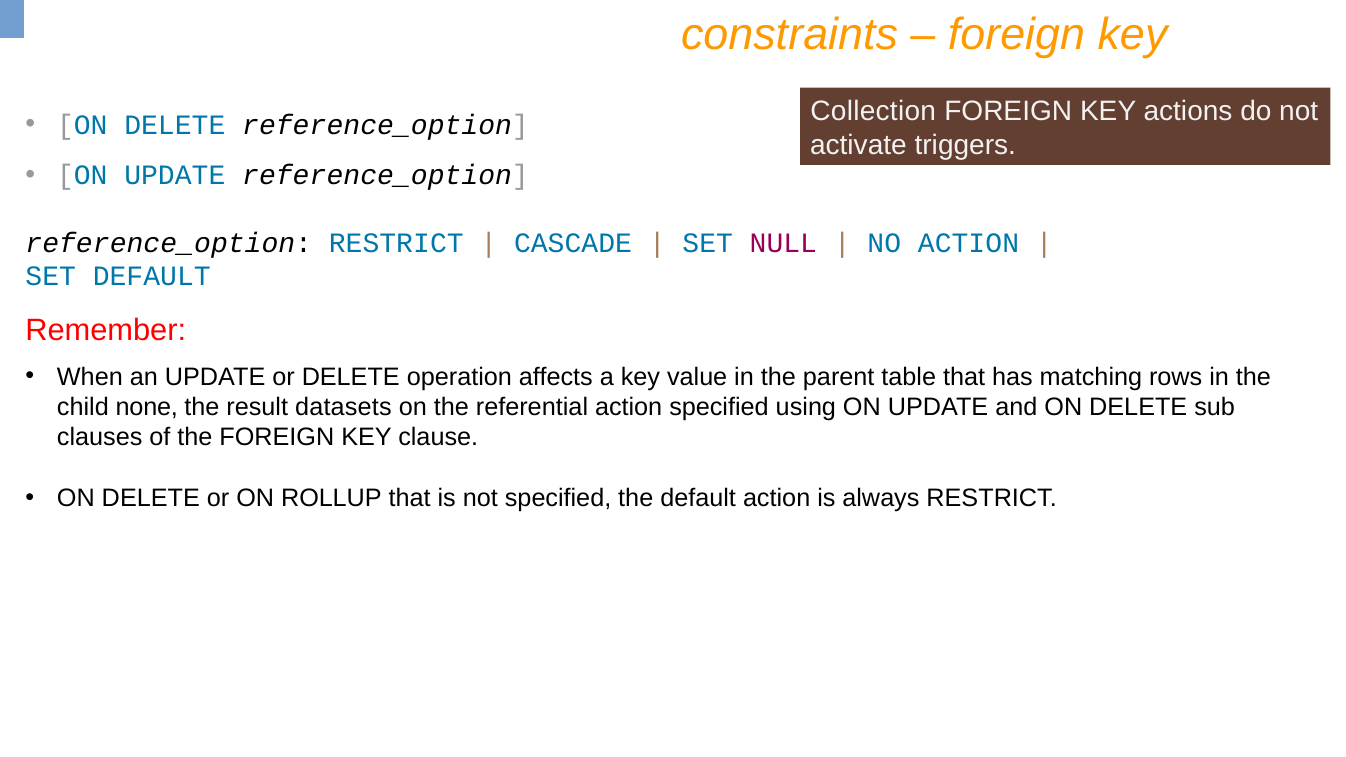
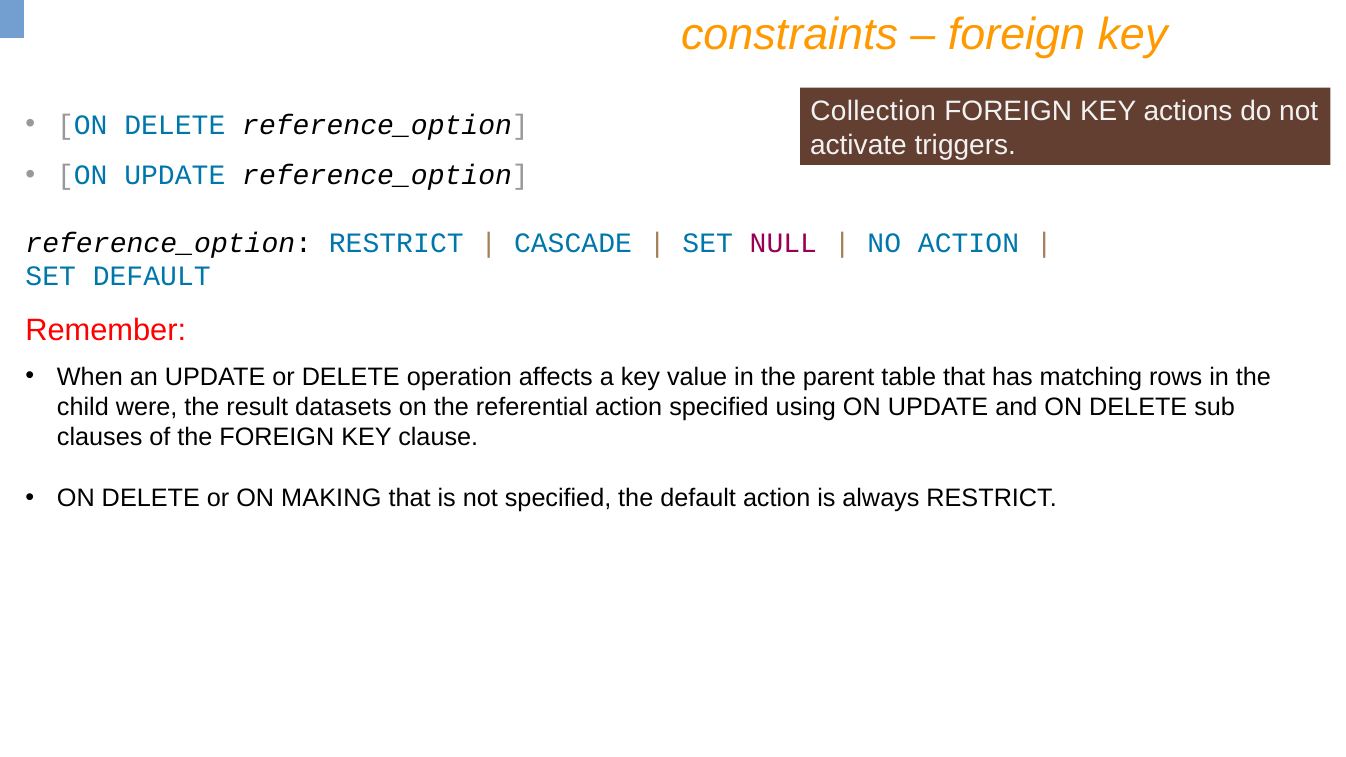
none: none -> were (147, 407)
ROLLUP: ROLLUP -> MAKING (331, 498)
